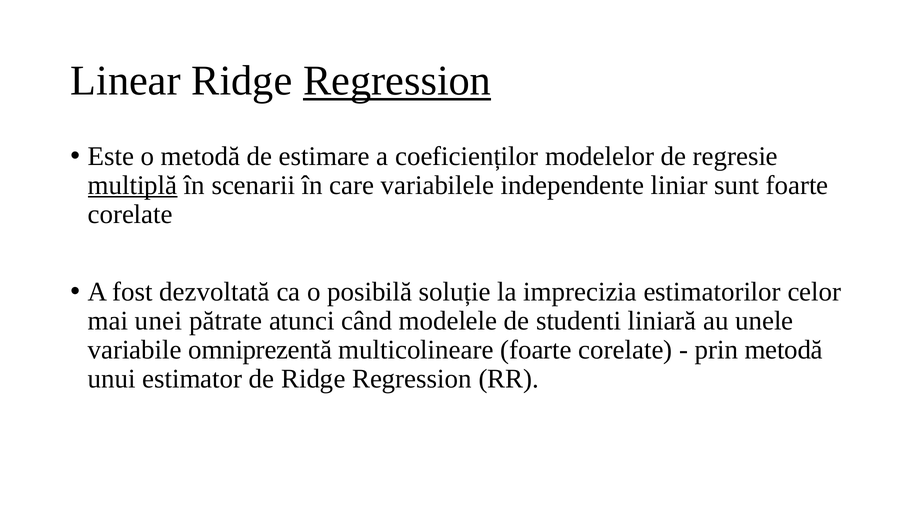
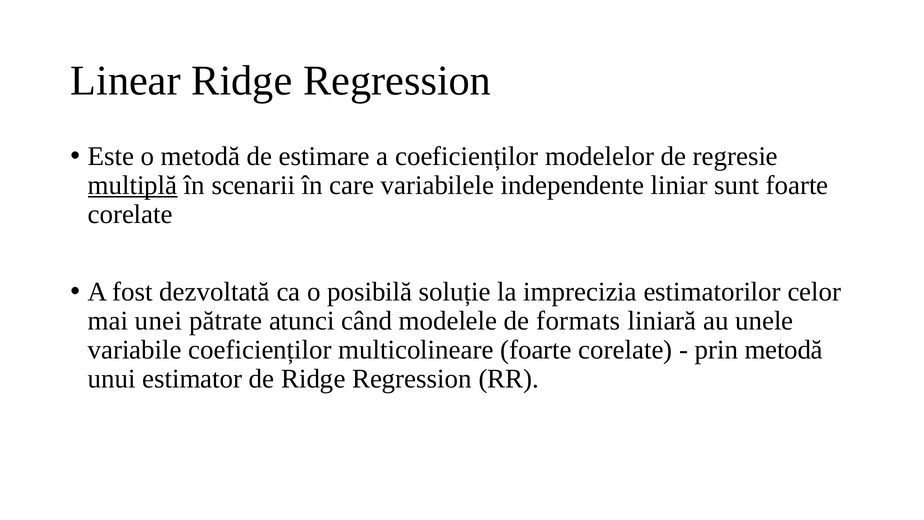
Regression underline: present -> none (397, 81)
studenti: studenti -> formats (578, 321)
variabile omniprezentă: omniprezentă -> coeficienților (260, 350)
